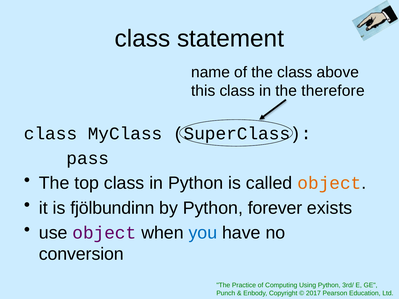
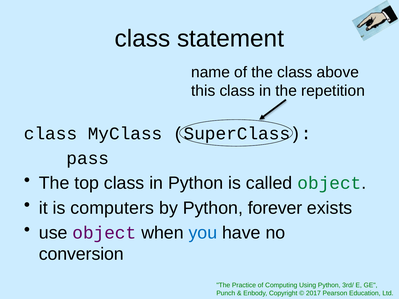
therefore: therefore -> repetition (333, 91)
object colour: orange -> green (329, 183)
fjölbundinn: fjölbundinn -> computers (112, 208)
